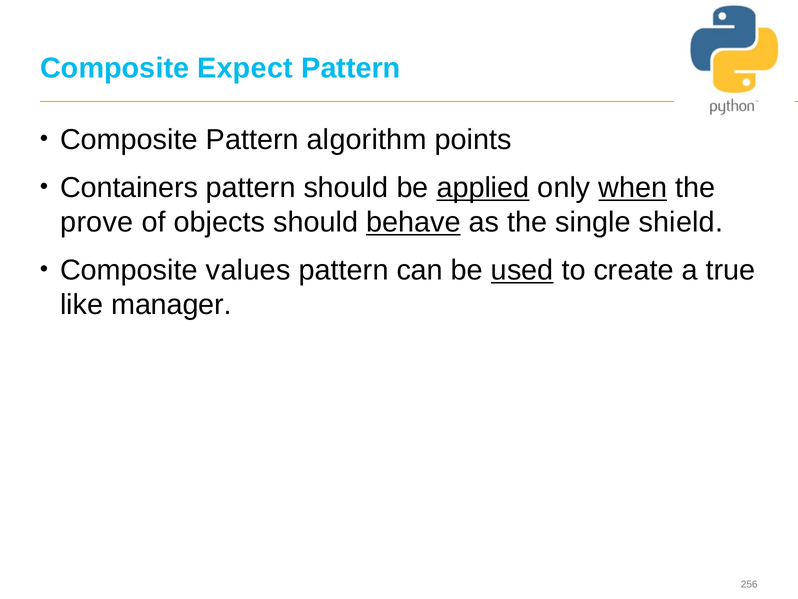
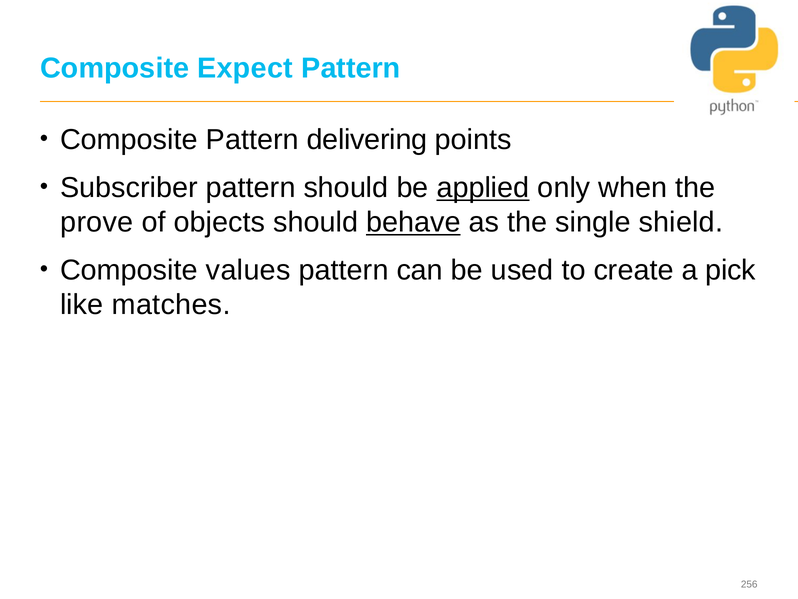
algorithm: algorithm -> delivering (367, 140)
Containers: Containers -> Subscriber (129, 188)
when underline: present -> none (633, 188)
used underline: present -> none (522, 270)
true: true -> pick (731, 270)
manager: manager -> matches (171, 305)
